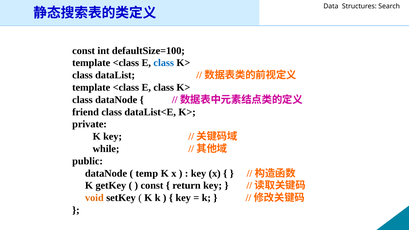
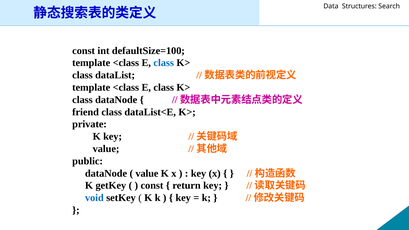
while: while -> value (106, 149)
temp: temp -> value (147, 173)
void colour: orange -> blue (94, 198)
